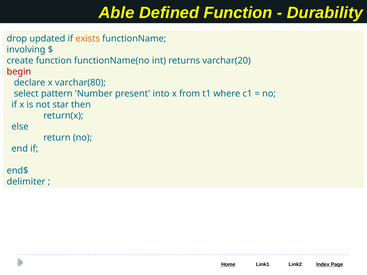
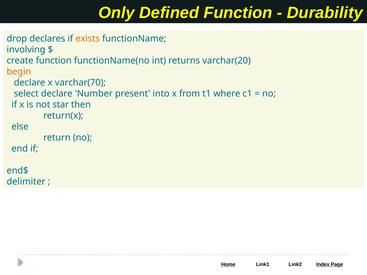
Able: Able -> Only (117, 13)
updated: updated -> declares (47, 39)
begin colour: red -> orange (19, 72)
varchar(80: varchar(80 -> varchar(70 (80, 83)
select pattern: pattern -> declare (57, 94)
